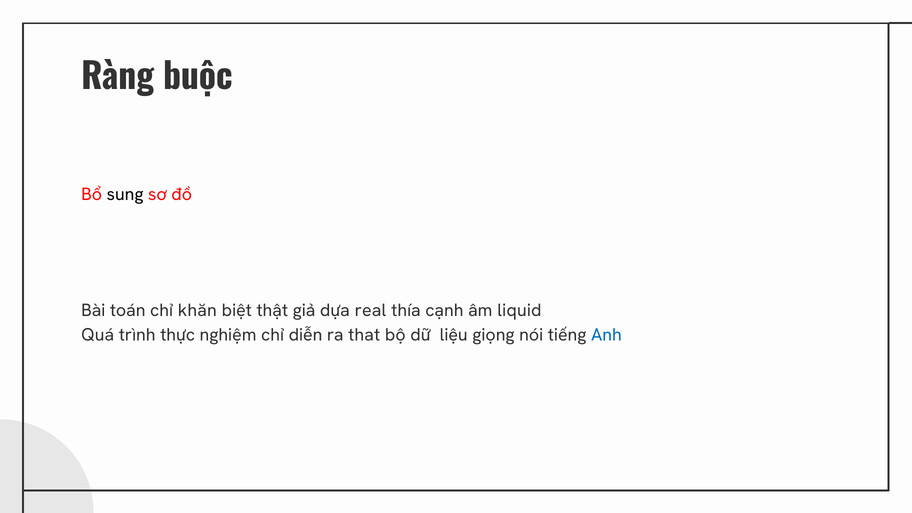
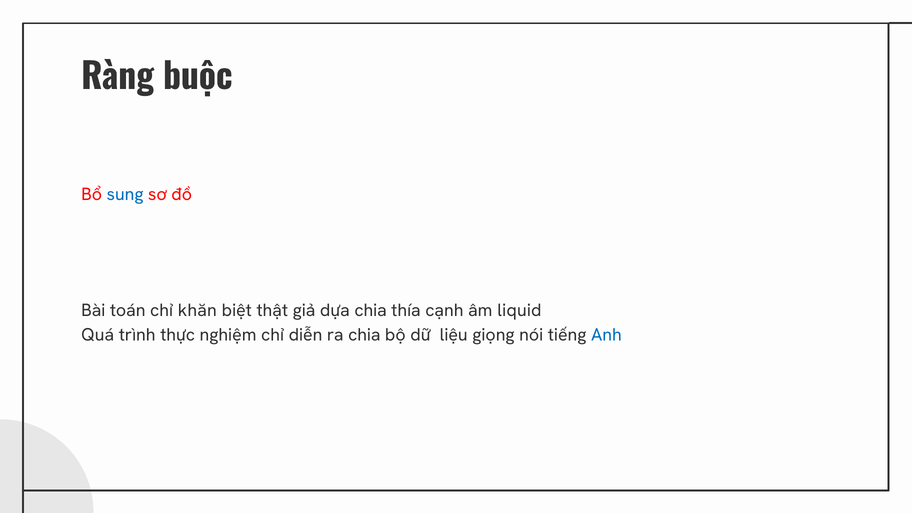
sung colour: black -> blue (125, 195)
dựa real: real -> chia (371, 310)
ra that: that -> chia (364, 335)
